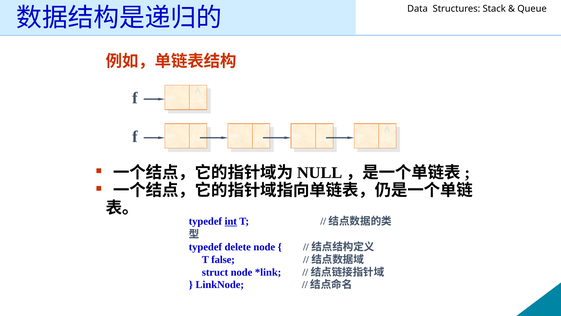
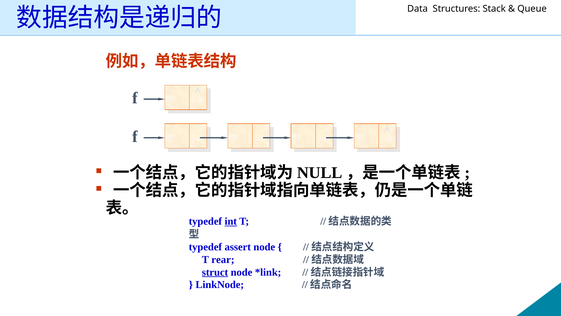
delete: delete -> assert (238, 247)
false: false -> rear (223, 259)
struct underline: none -> present (215, 272)
